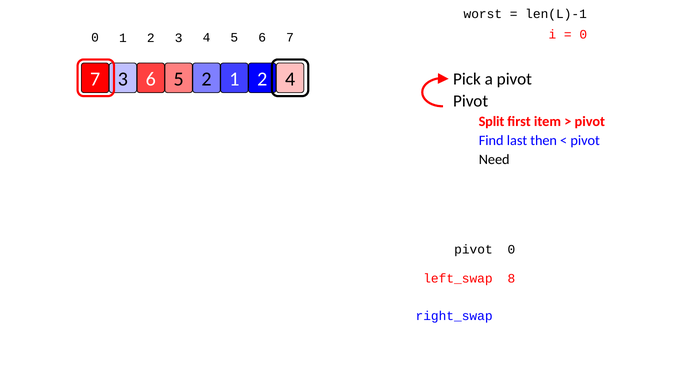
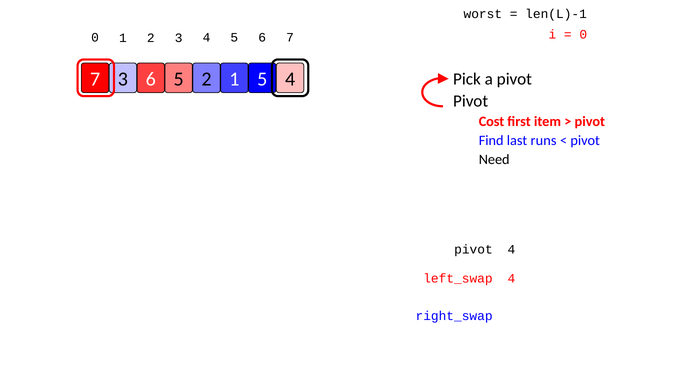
5 2: 2 -> 5 (262, 79)
Split: Split -> Cost (492, 122)
then: then -> runs (544, 141)
pivot 0: 0 -> 4 (511, 250)
left_swap 8: 8 -> 4 (511, 279)
